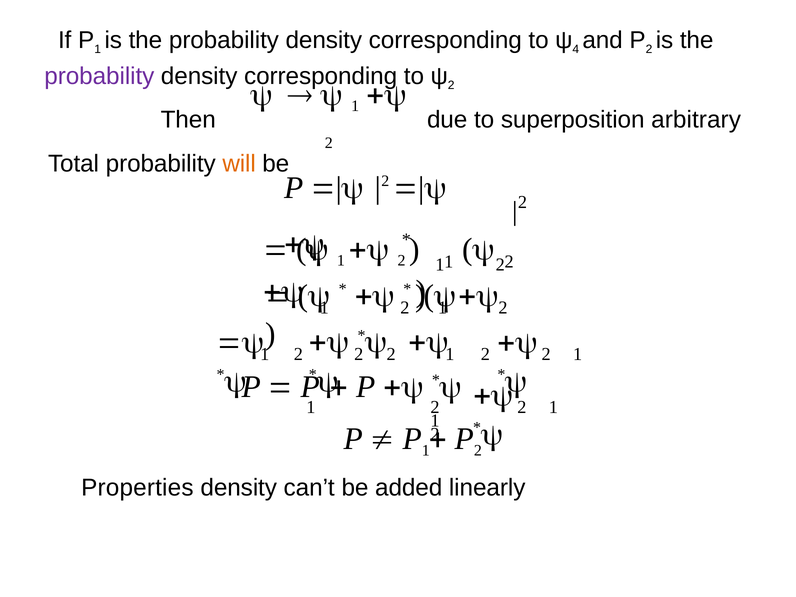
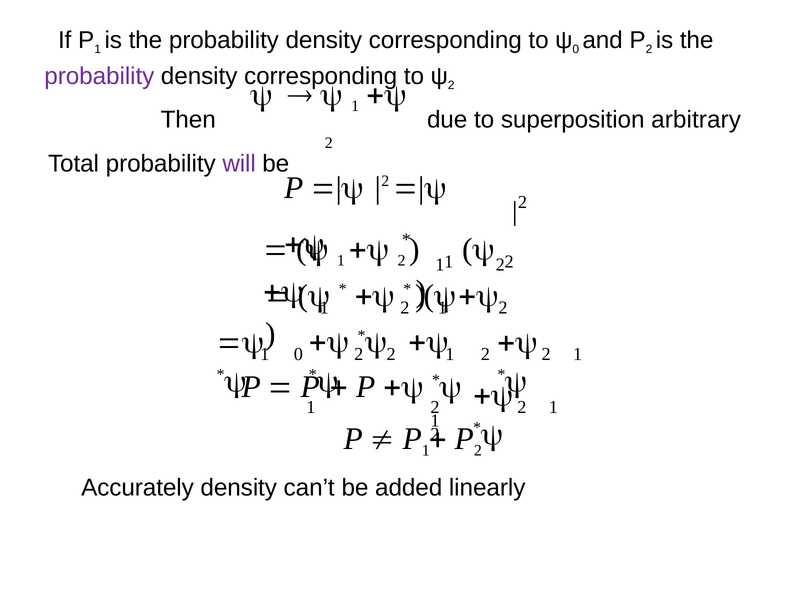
4: 4 -> 0 (576, 49)
will colour: orange -> purple (239, 164)
2: 2 -> 0 (298, 354)
Properties: Properties -> Accurately (137, 488)
